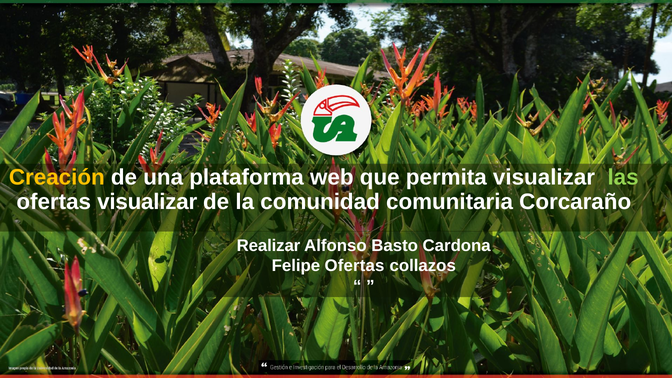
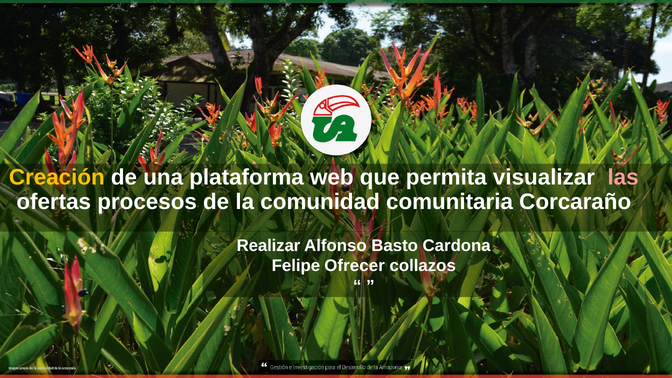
las colour: light green -> pink (623, 178)
ofertas visualizar: visualizar -> procesos (147, 202)
Felipe Ofertas: Ofertas -> Ofrecer (355, 266)
